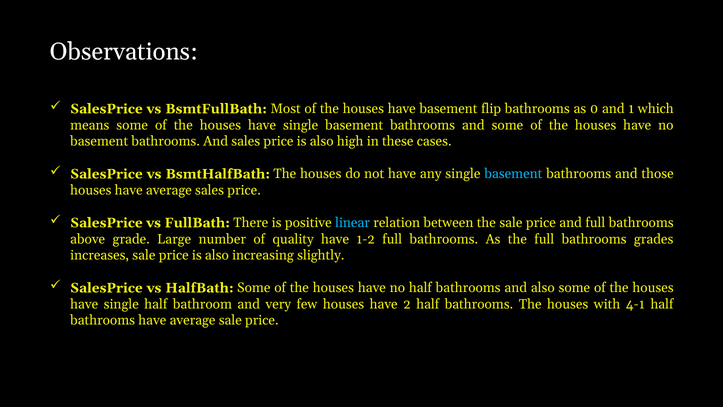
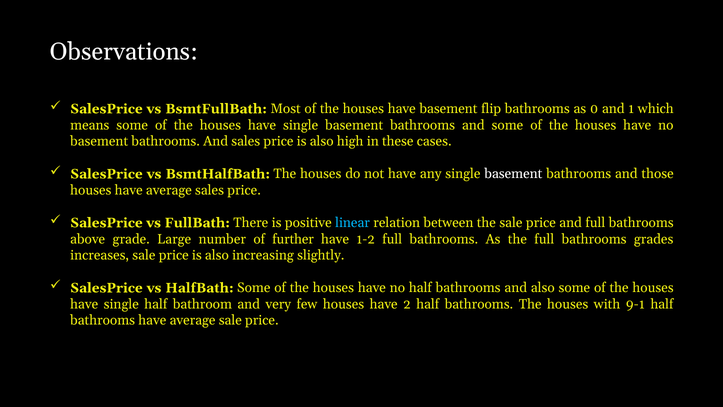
basement colour: light blue -> white (513, 174)
quality: quality -> further (293, 239)
4-1: 4-1 -> 9-1 (635, 304)
